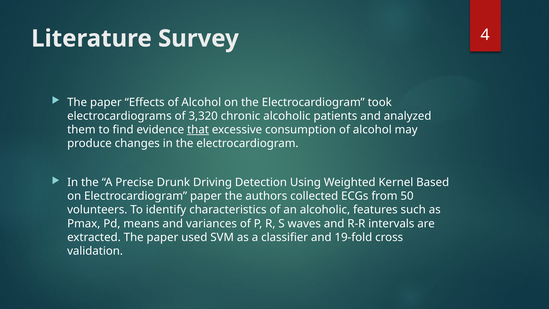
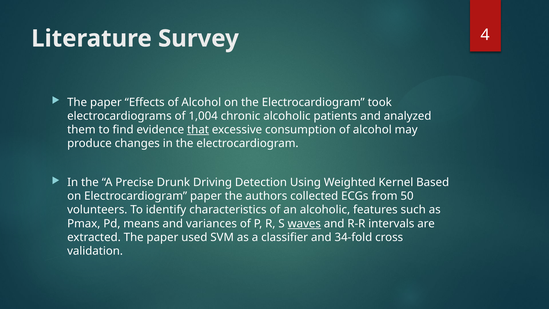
3,320: 3,320 -> 1,004 (203, 116)
waves underline: none -> present (304, 223)
19-fold: 19-fold -> 34-fold (353, 237)
